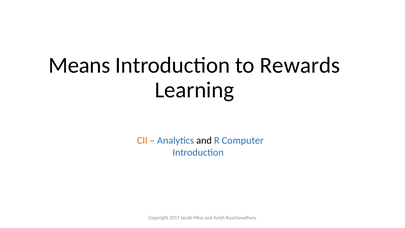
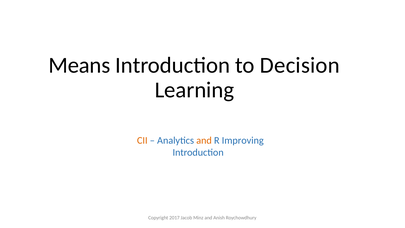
Rewards: Rewards -> Decision (300, 65)
and colour: black -> orange (204, 140)
Computer: Computer -> Improving (243, 140)
